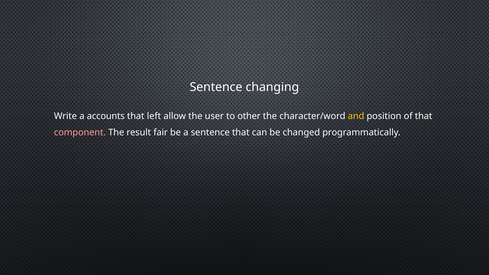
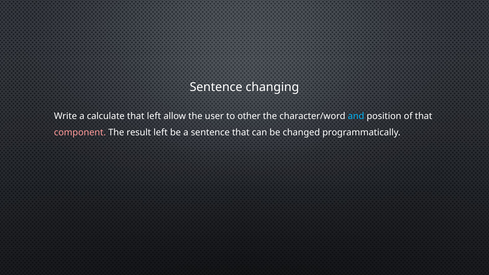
accounts: accounts -> calculate (106, 116)
and colour: yellow -> light blue (356, 116)
result fair: fair -> left (161, 133)
